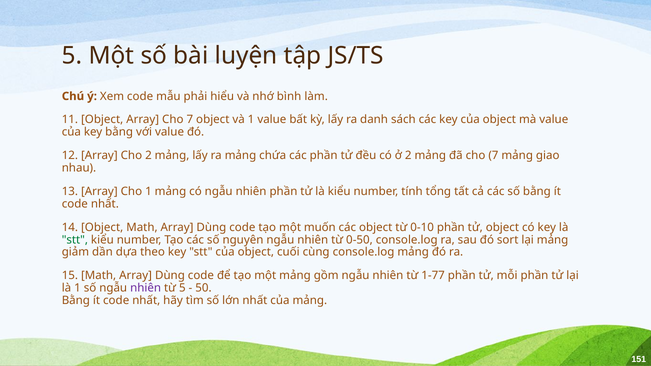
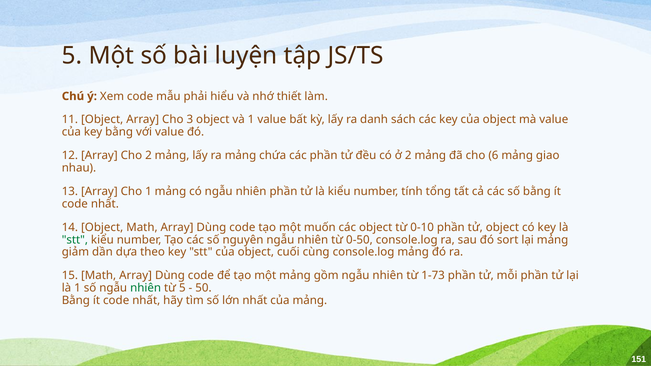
bình: bình -> thiết (289, 96)
Array Cho 7: 7 -> 3 (190, 120)
đã cho 7: 7 -> 6 (493, 156)
1-77: 1-77 -> 1-73 (433, 276)
nhiên colour: purple -> green (146, 288)
